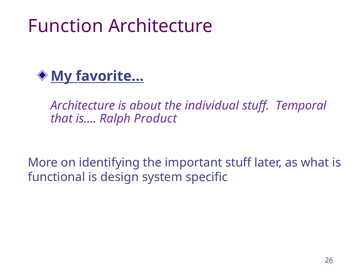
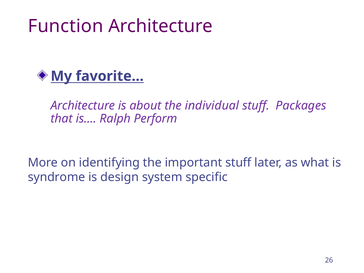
Temporal: Temporal -> Packages (301, 106)
Product: Product -> Perform (156, 119)
functional: functional -> syndrome (57, 177)
